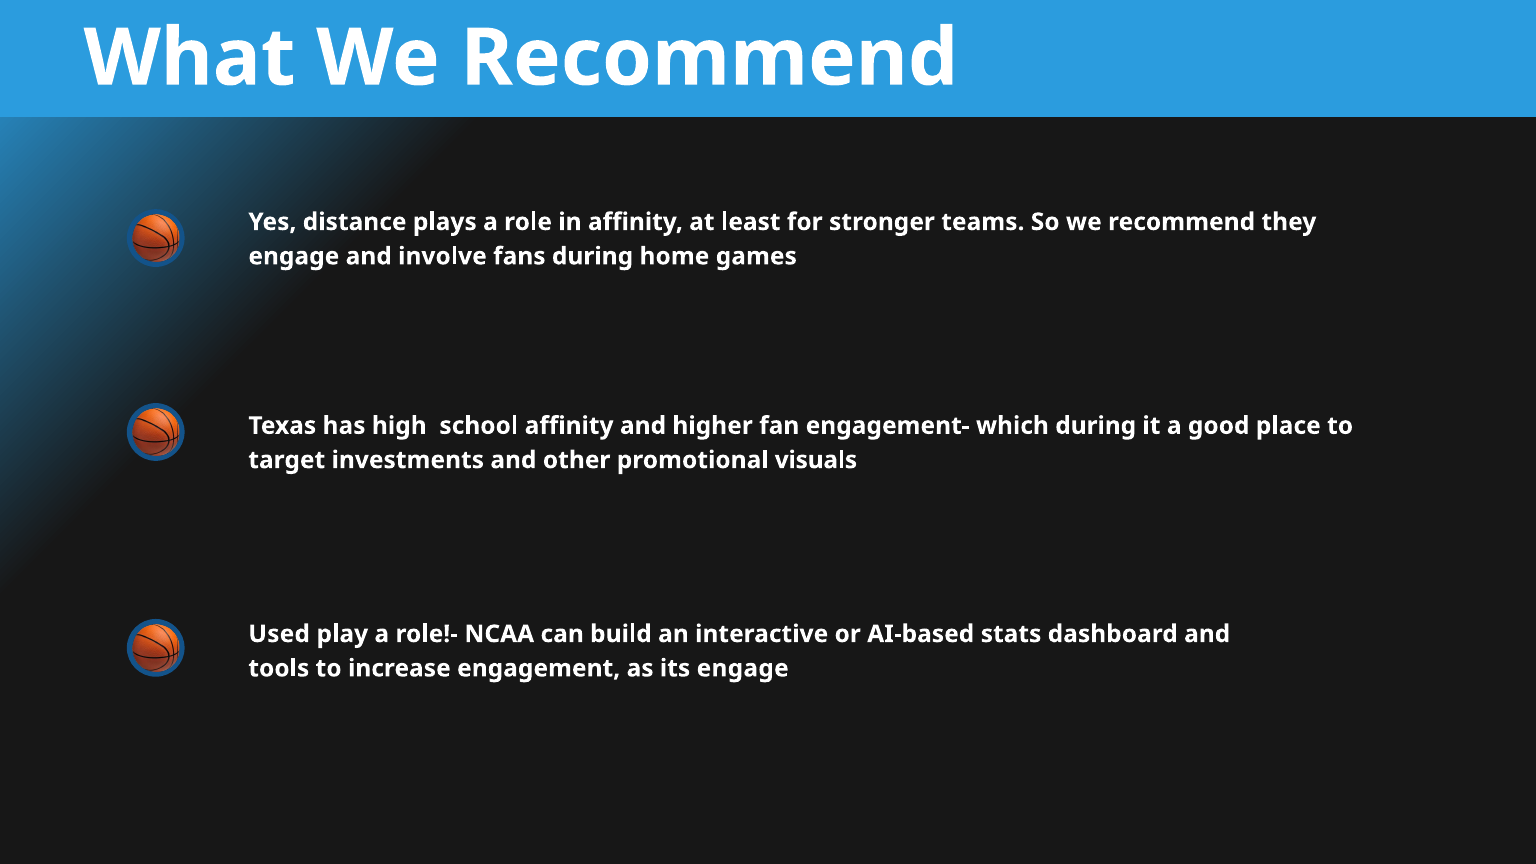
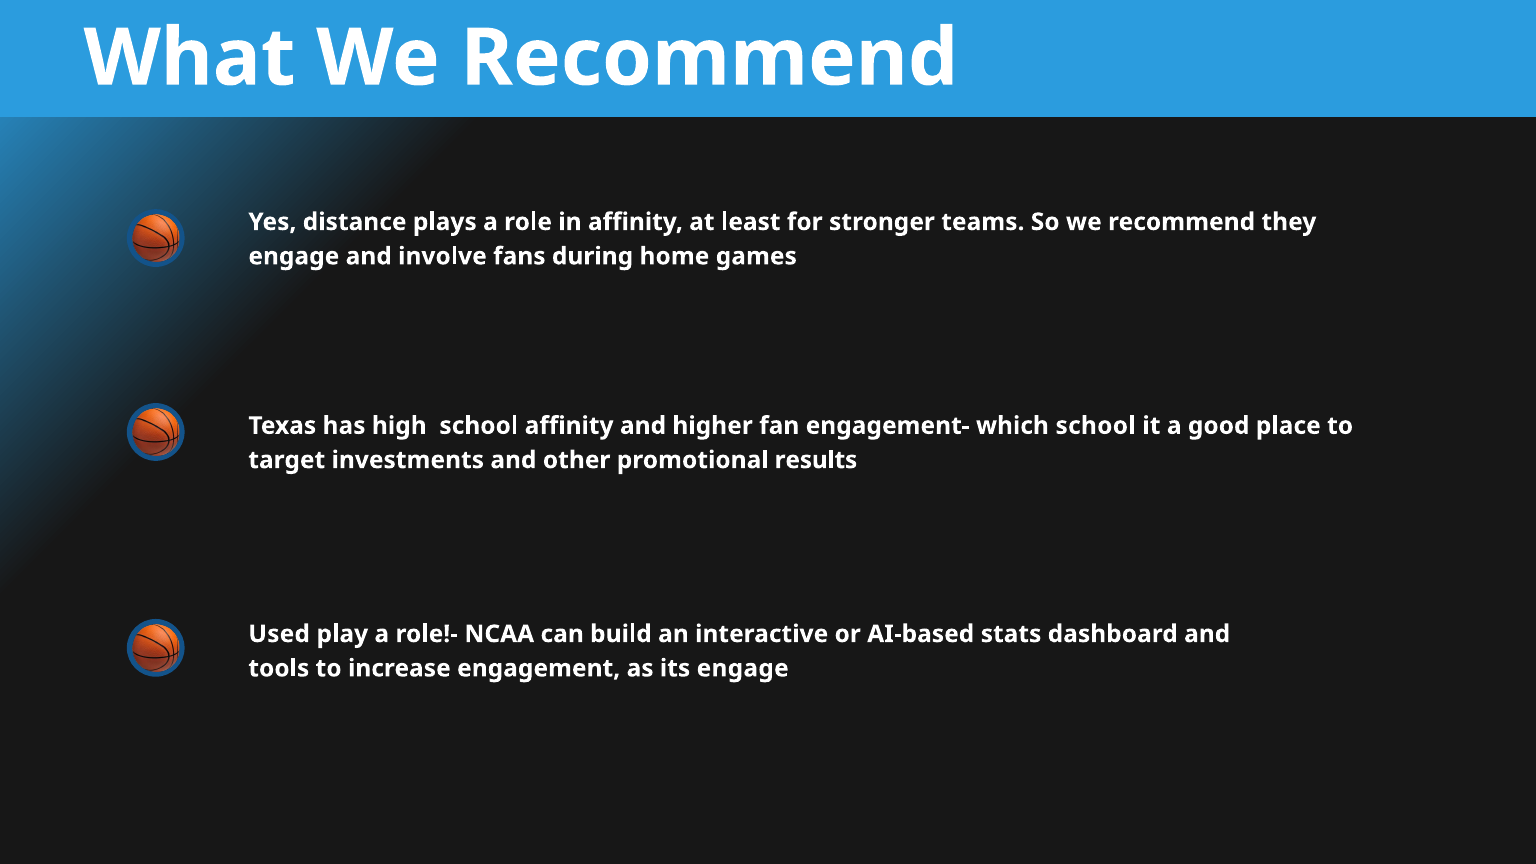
which during: during -> school (1096, 426)
visuals: visuals -> results (816, 460)
